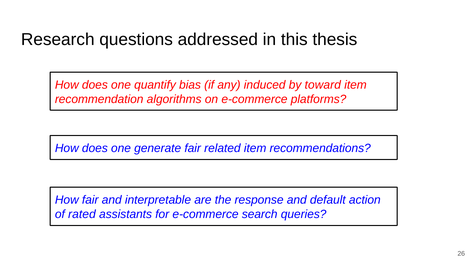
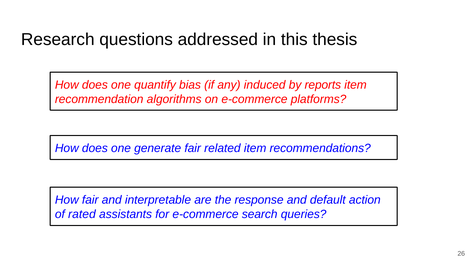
toward: toward -> reports (323, 85)
